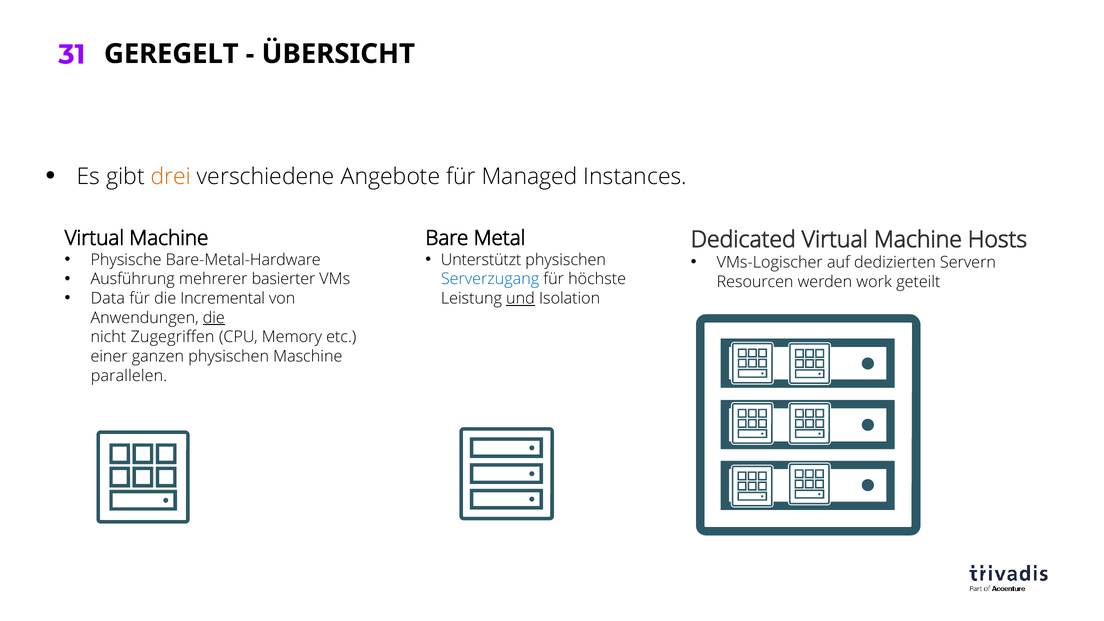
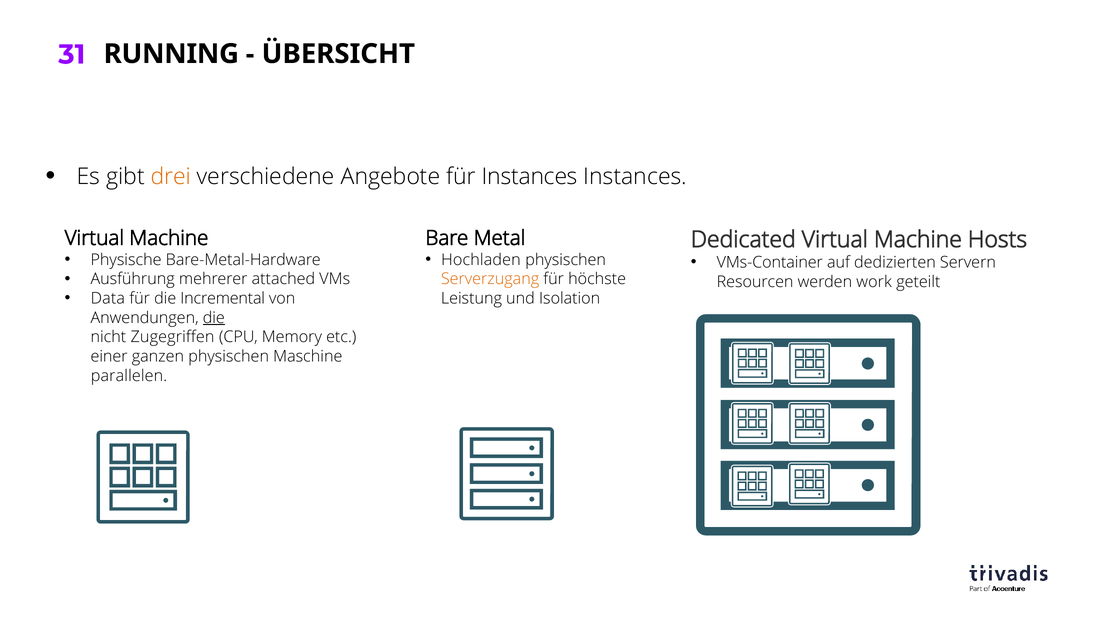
GEREGELT: GEREGELT -> RUNNING (171, 54)
für Managed: Managed -> Instances (530, 176)
Unterstützt: Unterstützt -> Hochladen (481, 260)
VMs-Logischer: VMs-Logischer -> VMs-Container (770, 262)
basierter: basierter -> attached (283, 279)
Serverzugang colour: blue -> orange (490, 279)
und underline: present -> none (520, 298)
